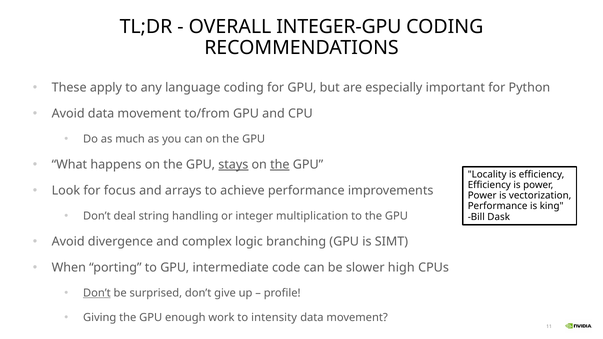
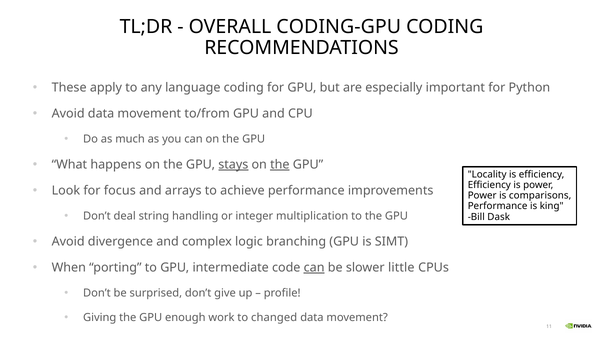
INTEGER-GPU: INTEGER-GPU -> CODING-GPU (339, 27)
vectorization: vectorization -> comparisons (540, 196)
can underline: none -> present (314, 268)
high: high -> little (401, 268)
Don’t underline: present -> none (97, 293)
intensity: intensity -> changed (274, 318)
